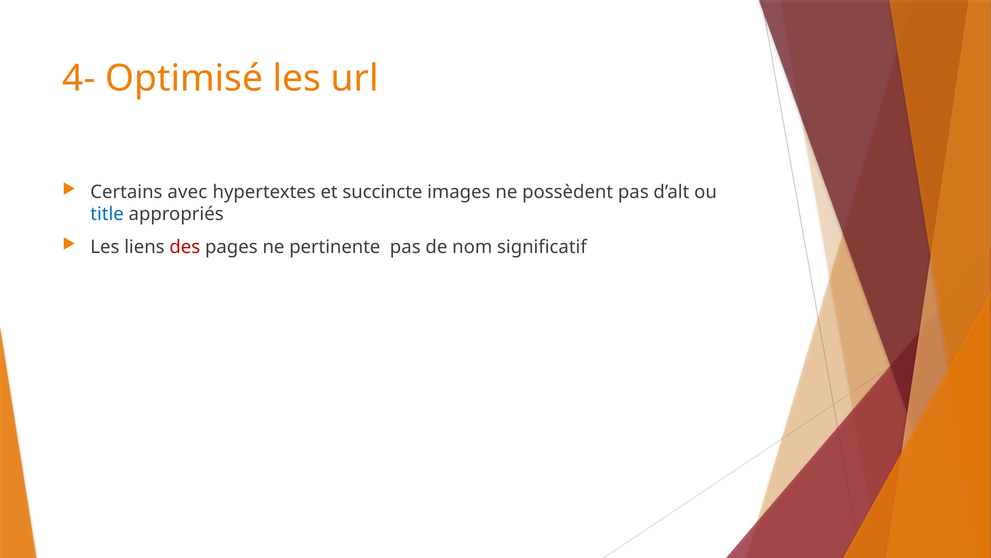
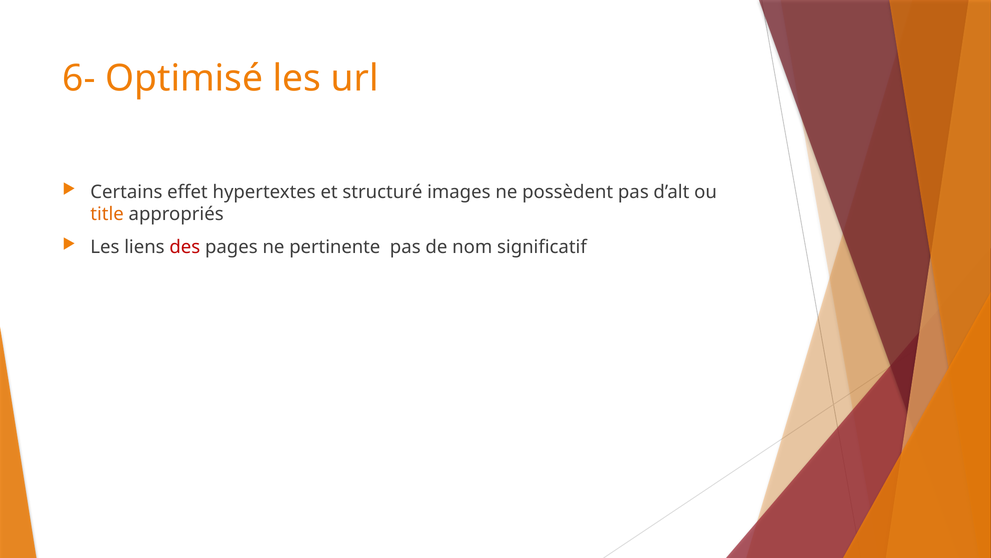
4-: 4- -> 6- (79, 78)
avec: avec -> effet (187, 192)
succincte: succincte -> structuré (382, 192)
title colour: blue -> orange (107, 214)
